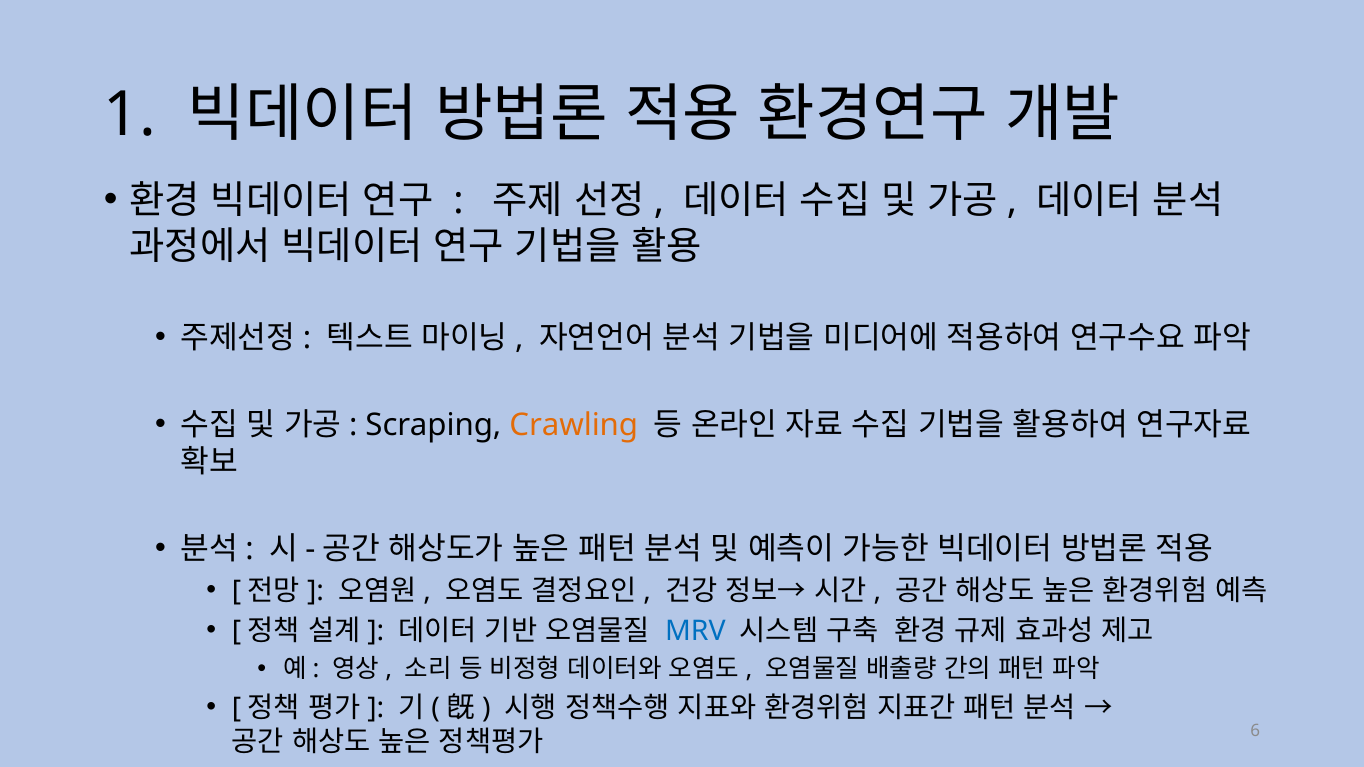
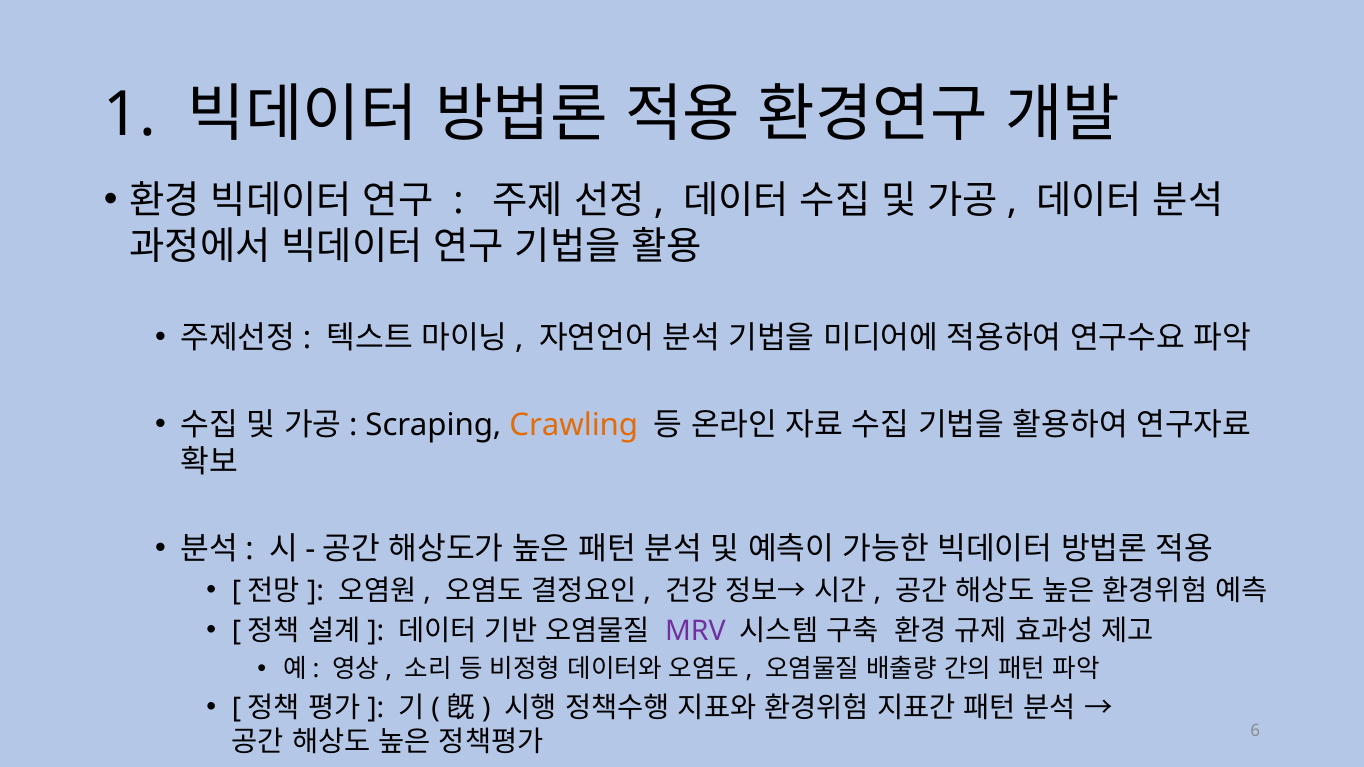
MRV colour: blue -> purple (695, 631)
